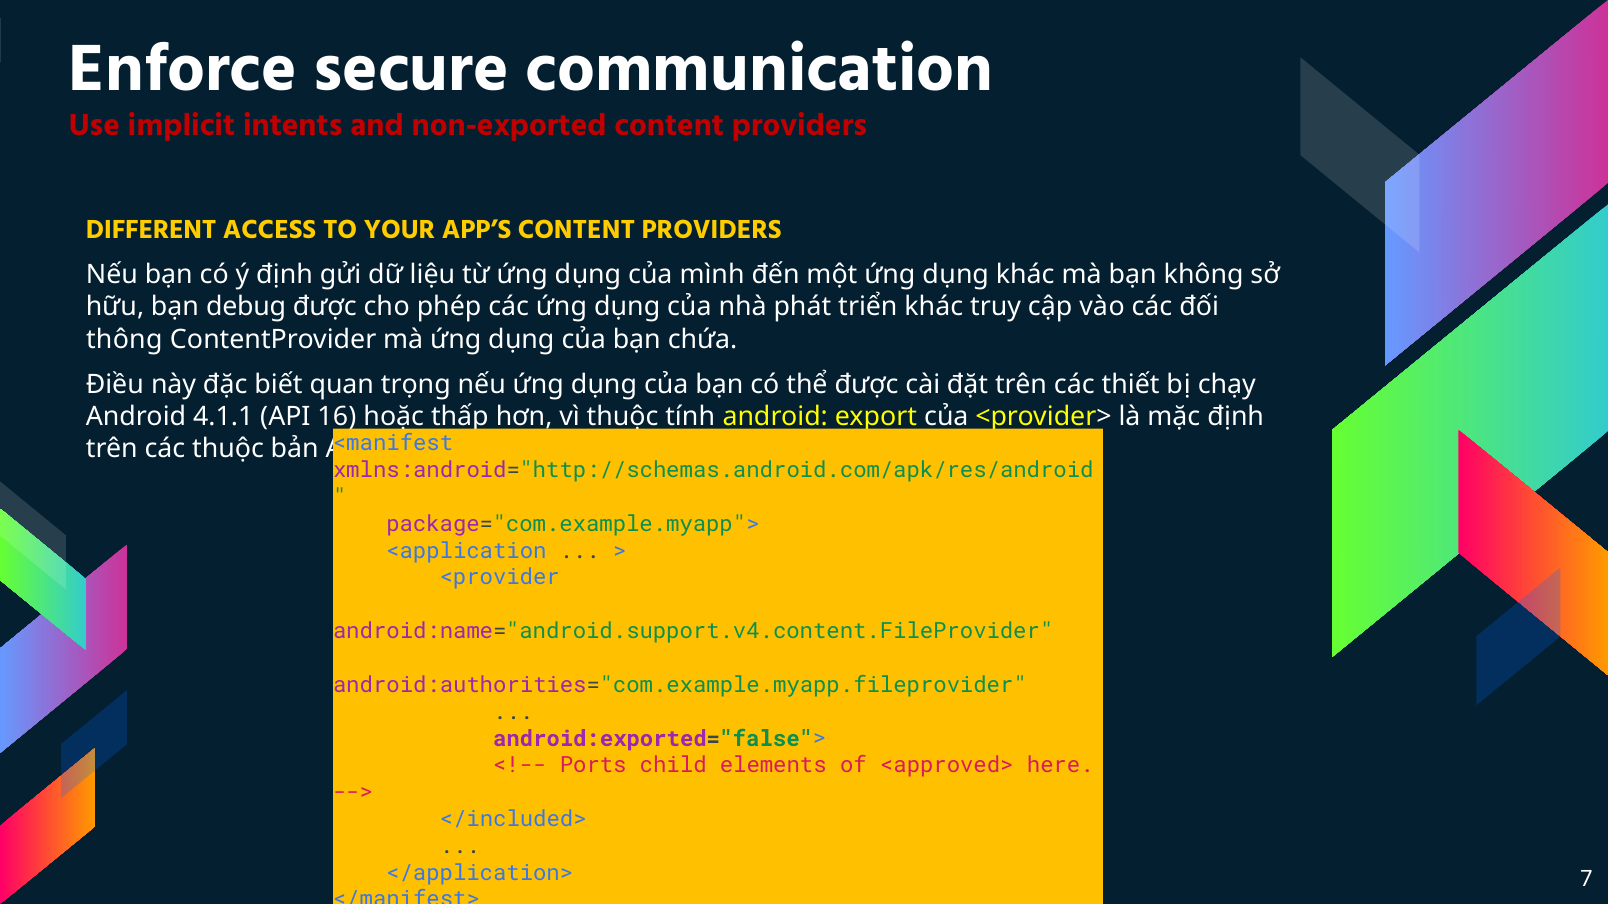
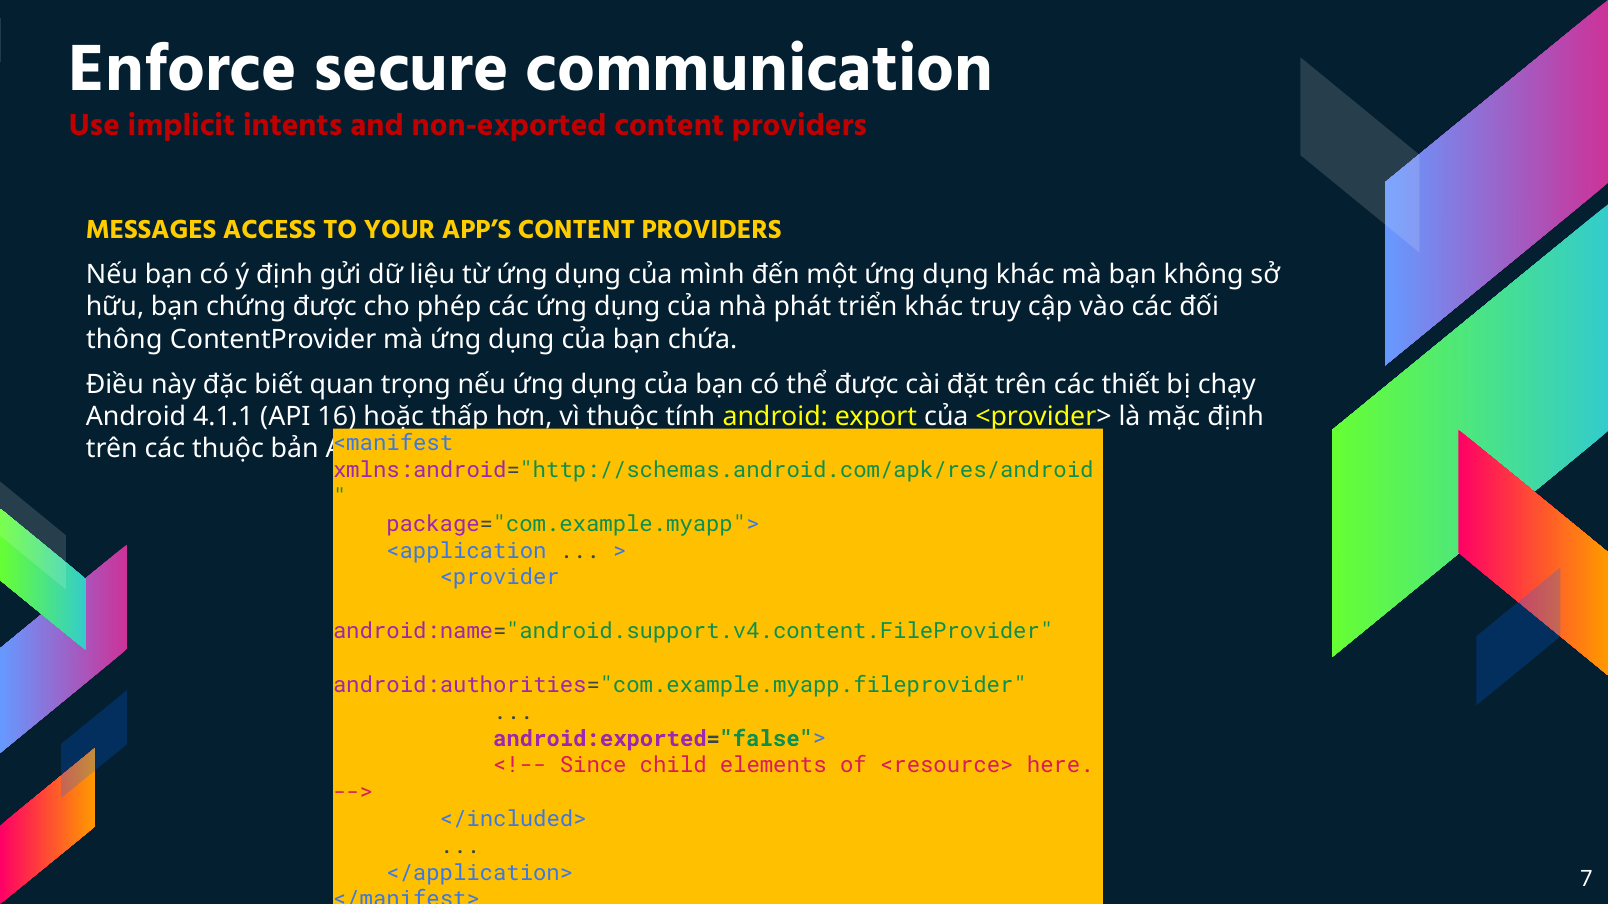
DIFFERENT: DIFFERENT -> MESSAGES (151, 230)
debug: debug -> chứng (246, 307)
Ports: Ports -> Since (593, 766)
<approved>: <approved> -> <resource> (947, 766)
